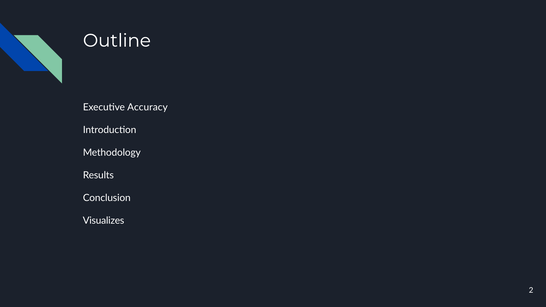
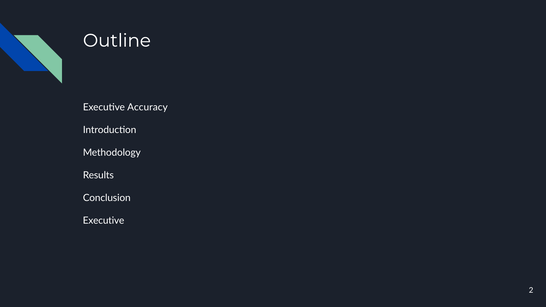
Visualizes: Visualizes -> Executive (104, 221)
